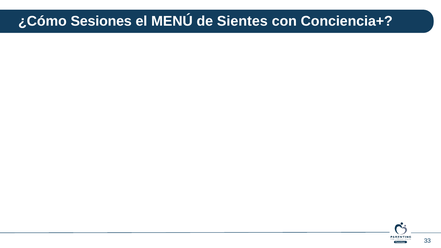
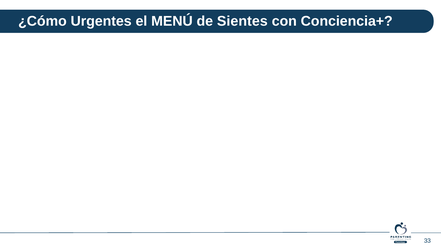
Sesiones: Sesiones -> Urgentes (101, 21)
